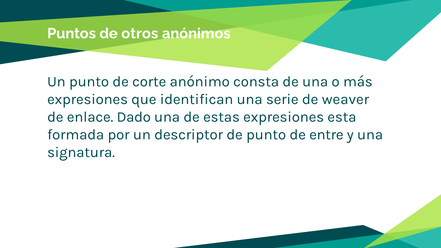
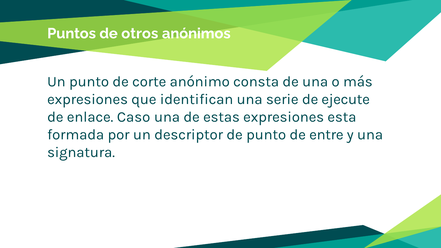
weaver: weaver -> ejecute (346, 99)
Dado: Dado -> Caso (134, 117)
